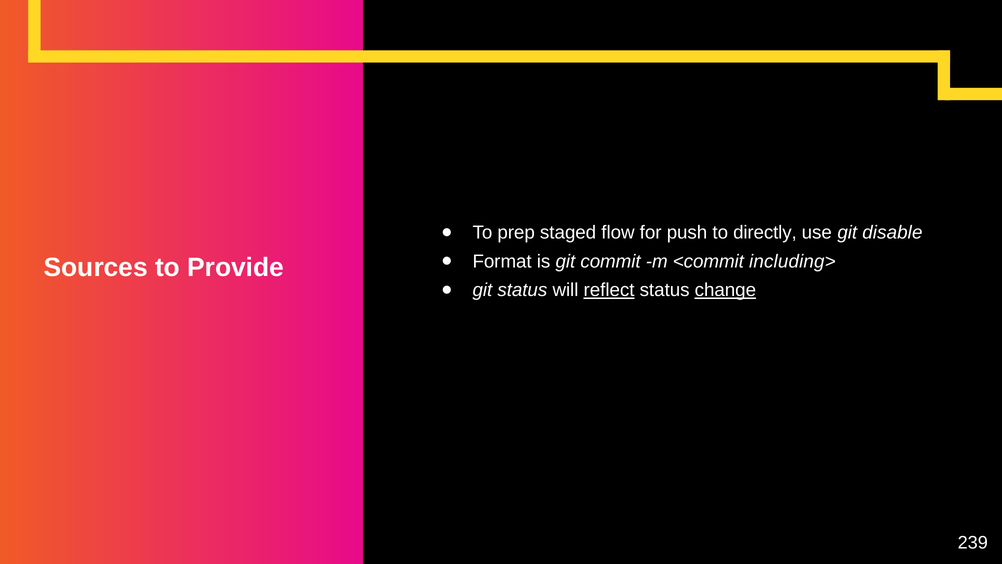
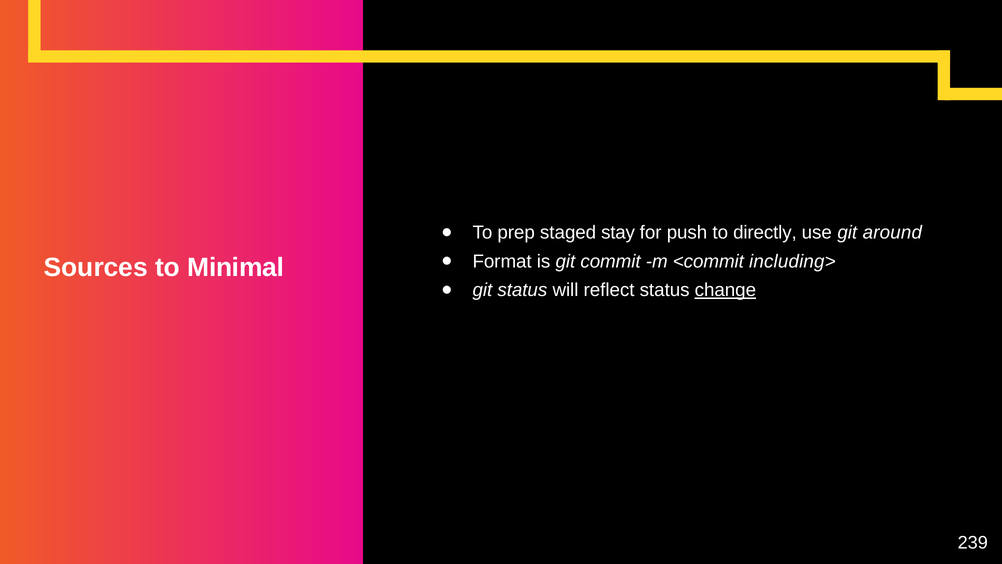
flow: flow -> stay (618, 232)
disable: disable -> around (892, 232)
Provide: Provide -> Minimal (236, 267)
reflect underline: present -> none (609, 290)
